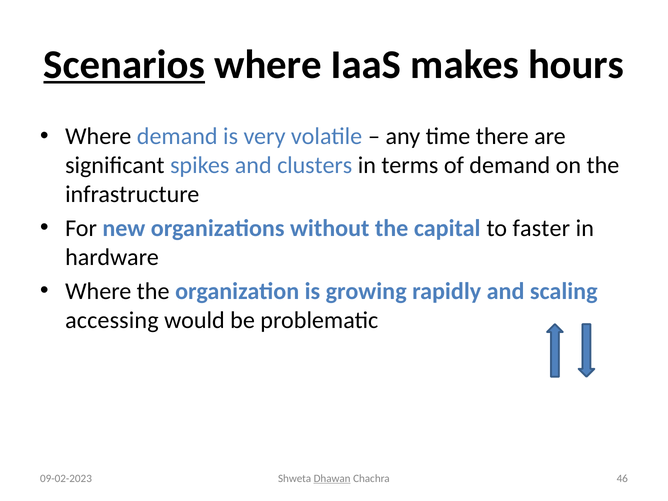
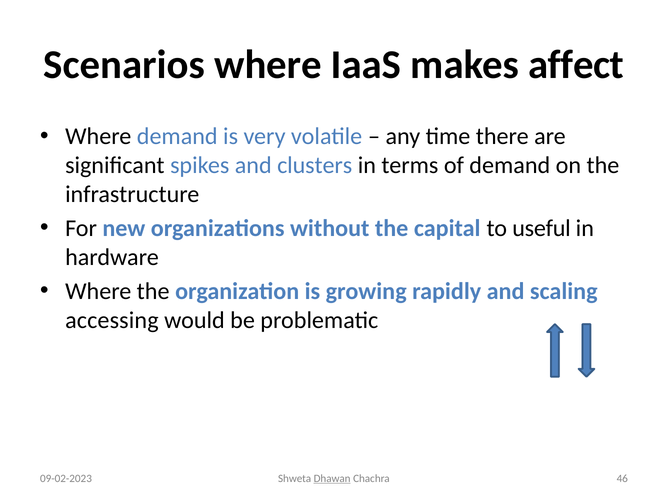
Scenarios underline: present -> none (124, 65)
hours: hours -> affect (576, 65)
faster: faster -> useful (542, 228)
